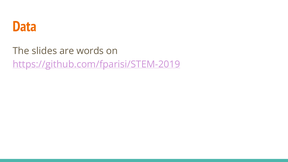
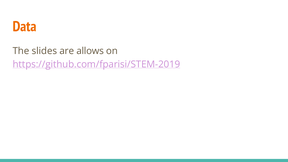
words: words -> allows (90, 51)
